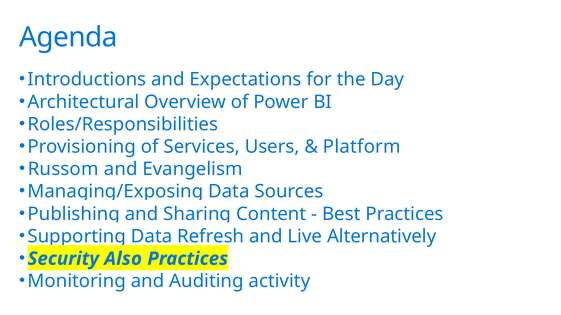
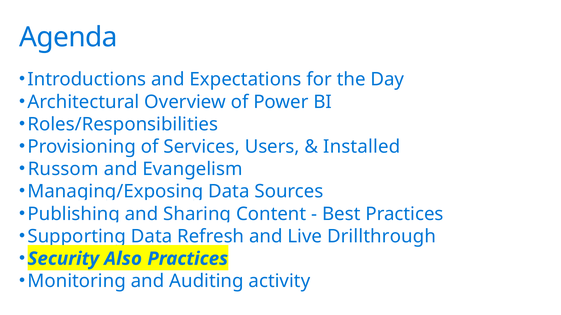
Platform: Platform -> Installed (362, 147)
Alternatively: Alternatively -> Drillthrough (382, 237)
